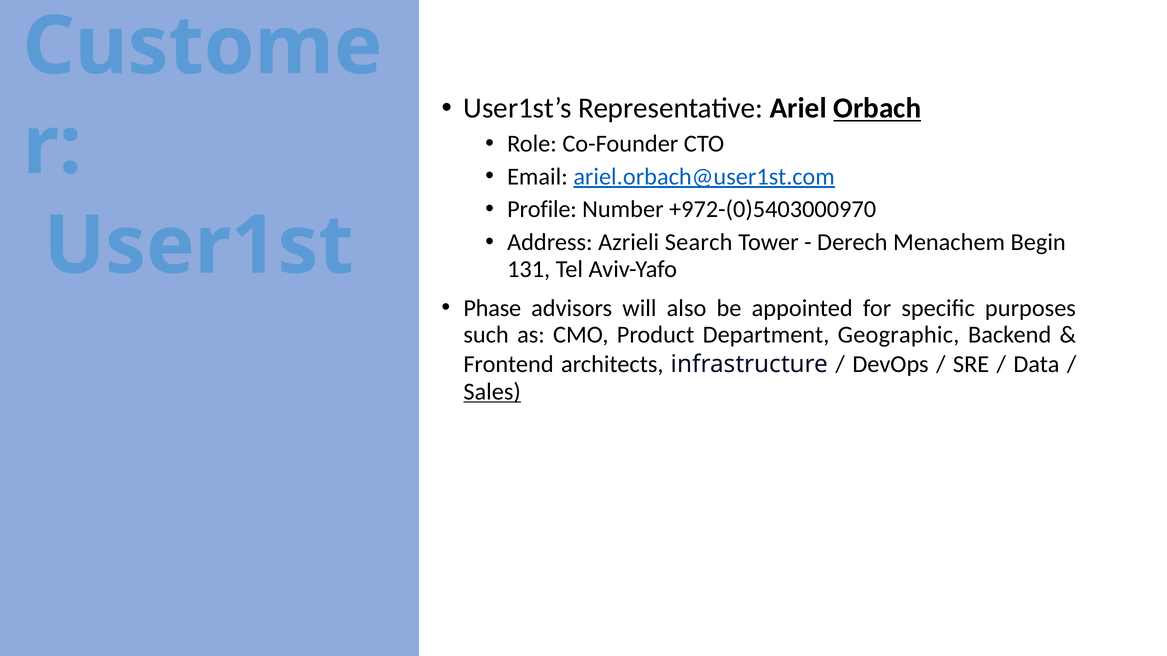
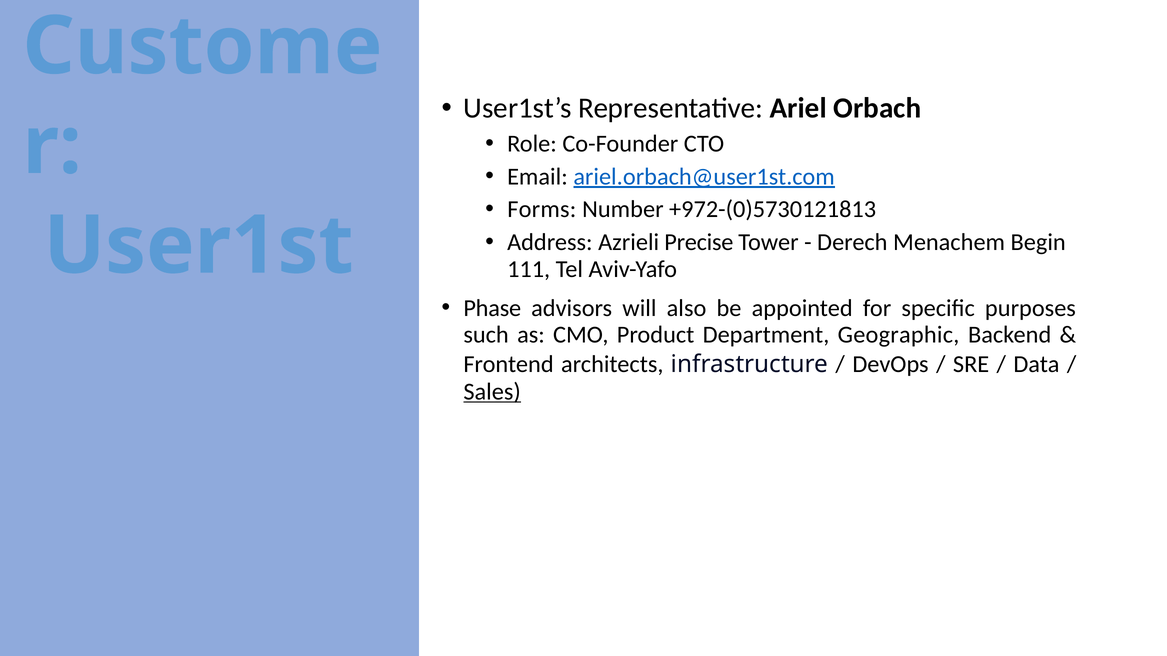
Orbach underline: present -> none (877, 108)
Profile: Profile -> Forms (542, 210)
+972-(0)5403000970: +972-(0)5403000970 -> +972-(0)5730121813 (773, 210)
Search: Search -> Precise (699, 242)
131: 131 -> 111 (529, 269)
